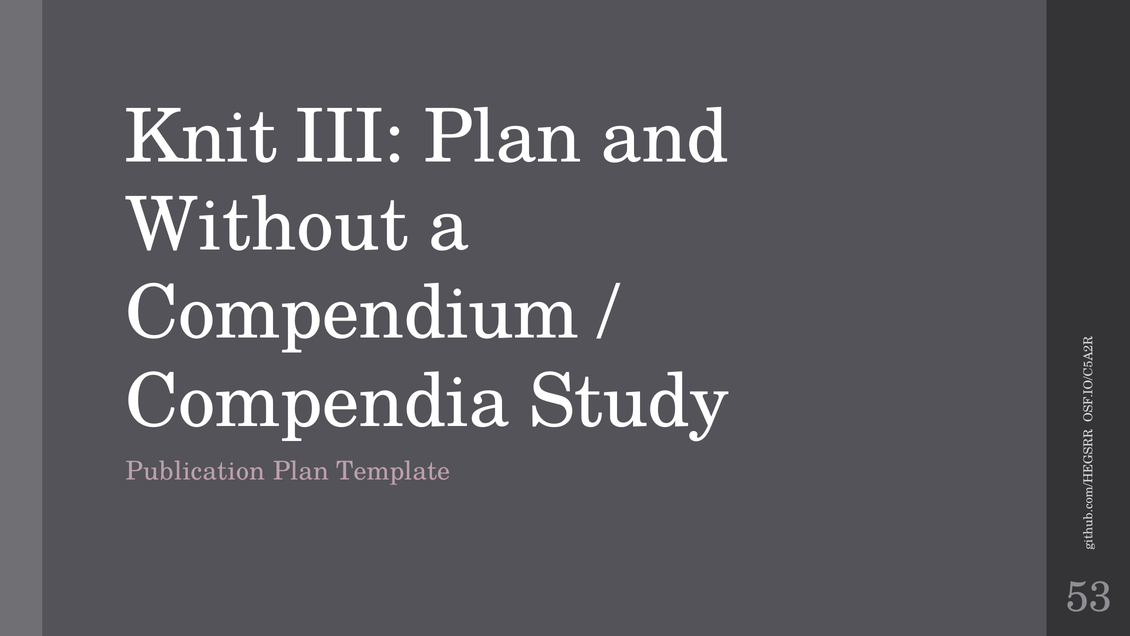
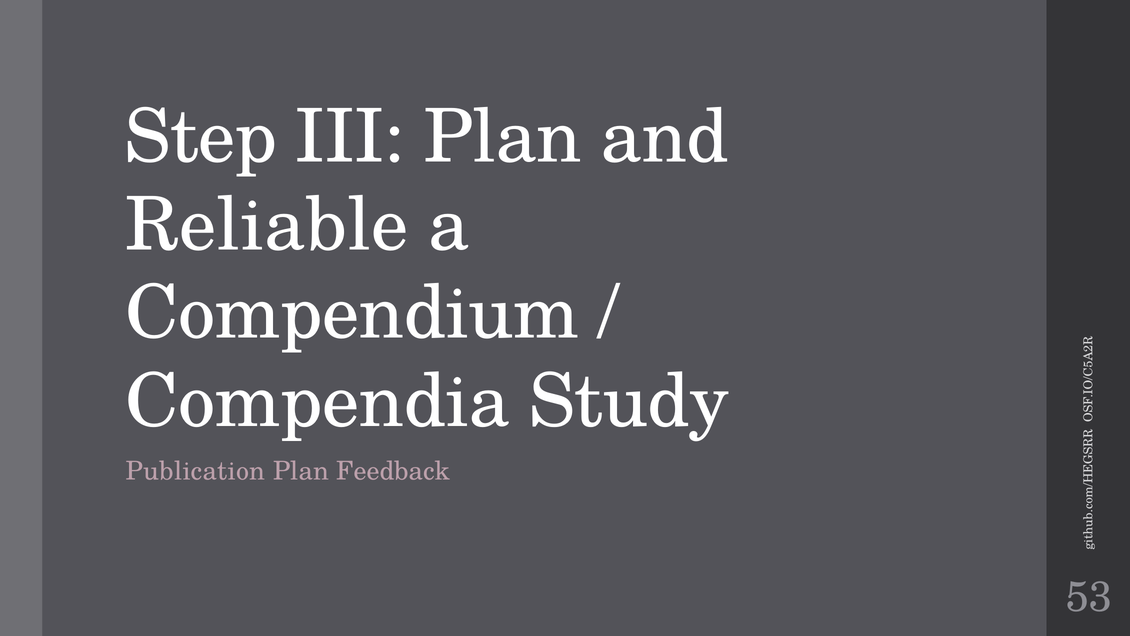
Knit: Knit -> Step (201, 137)
Without: Without -> Reliable (267, 225)
Template: Template -> Feedback (393, 471)
